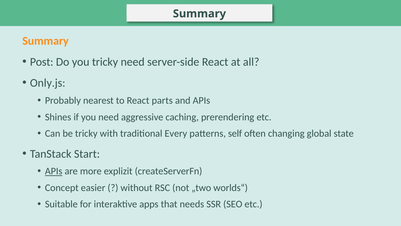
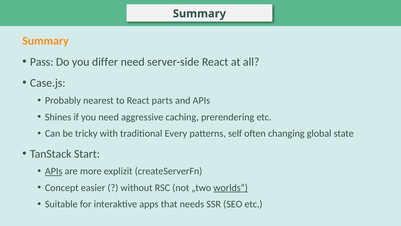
Post: Post -> Pass (42, 62)
you tricky: tricky -> differ (105, 62)
Only.js: Only.js -> Case.js (48, 83)
worlds“ underline: none -> present (231, 187)
